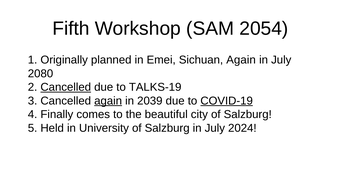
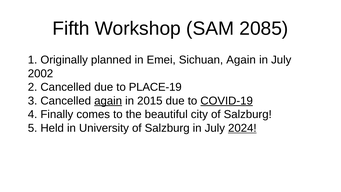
2054: 2054 -> 2085 (264, 29)
2080: 2080 -> 2002 (41, 73)
Cancelled underline: present -> none (66, 87)
TALKS-19: TALKS-19 -> PLACE-19 (155, 87)
2039: 2039 -> 2015 (150, 101)
2024 underline: none -> present (242, 128)
